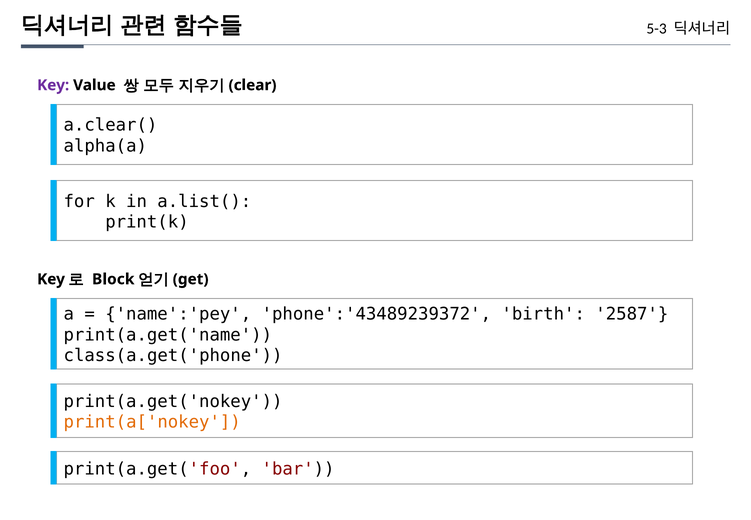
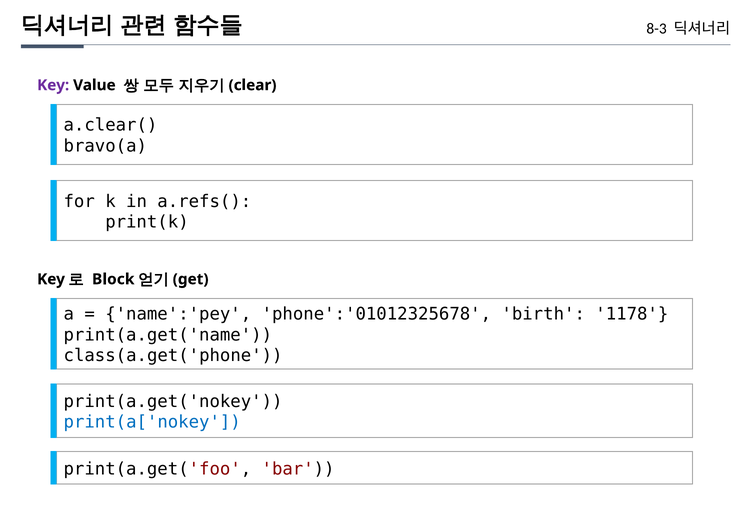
5-3: 5-3 -> 8-3 (657, 28)
alpha(a: alpha(a -> bravo(a (105, 146)
a.list(: a.list( -> a.refs( (204, 201)
phone':'43489239372: phone':'43489239372 -> phone':'01012325678 (376, 314)
2587: 2587 -> 1178 (632, 314)
print(a['nokey colour: orange -> blue (152, 422)
